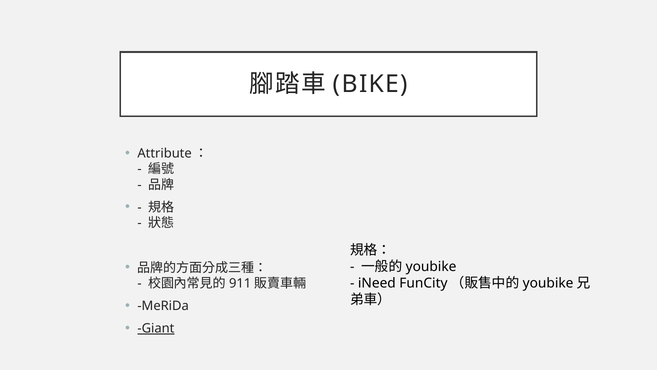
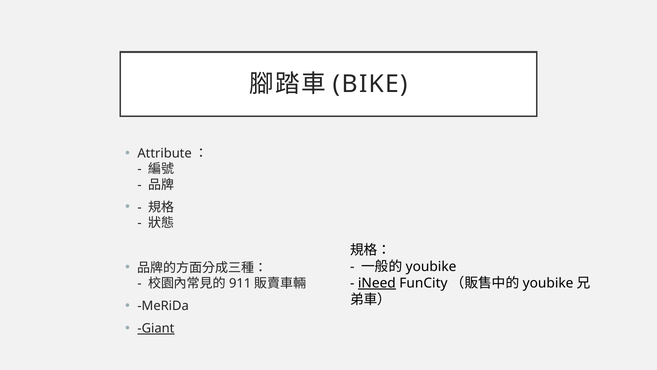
iNeed underline: none -> present (377, 283)
